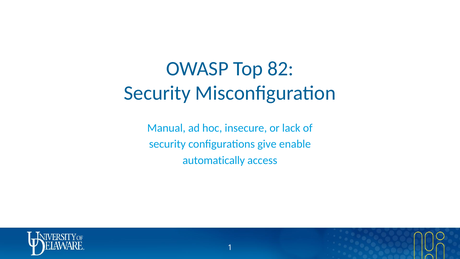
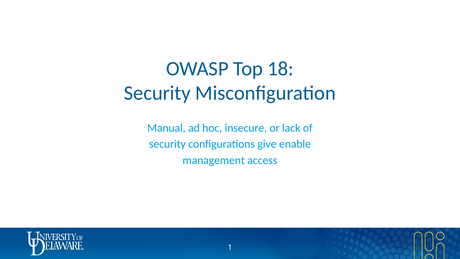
82: 82 -> 18 (281, 69)
automatically: automatically -> management (214, 160)
